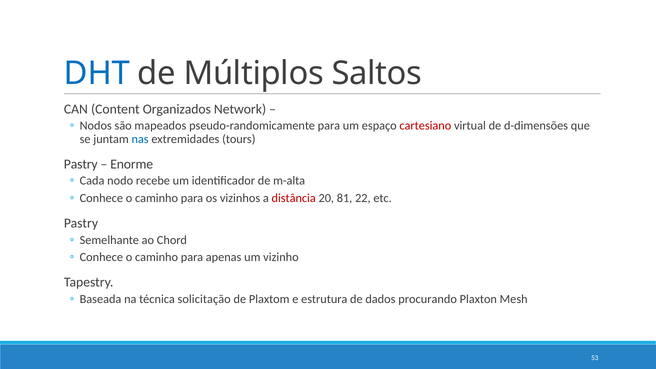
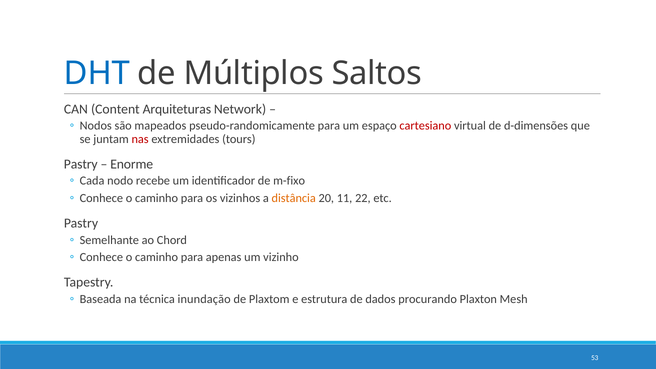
Organizados: Organizados -> Arquiteturas (177, 109)
nas colour: blue -> red (140, 139)
m-alta: m-alta -> m-fixo (289, 181)
distância colour: red -> orange (294, 198)
81: 81 -> 11 (345, 198)
solicitação: solicitação -> inundação (204, 299)
